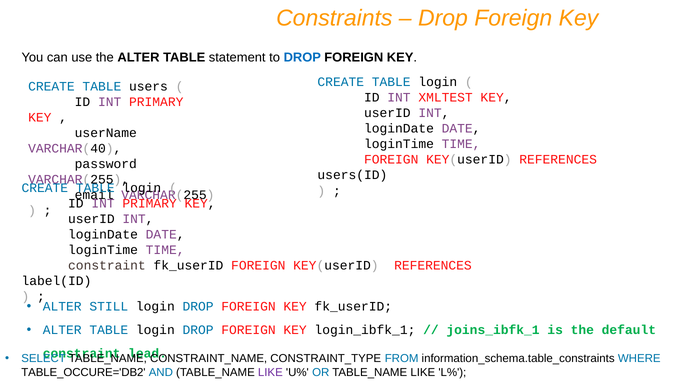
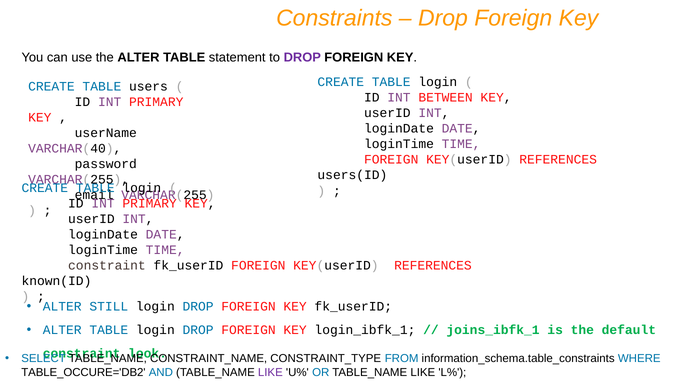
DROP colour: blue -> purple (302, 57)
XMLTEST: XMLTEST -> BETWEEN (446, 98)
label(ID: label(ID -> known(ID (56, 281)
lead: lead -> look (148, 353)
